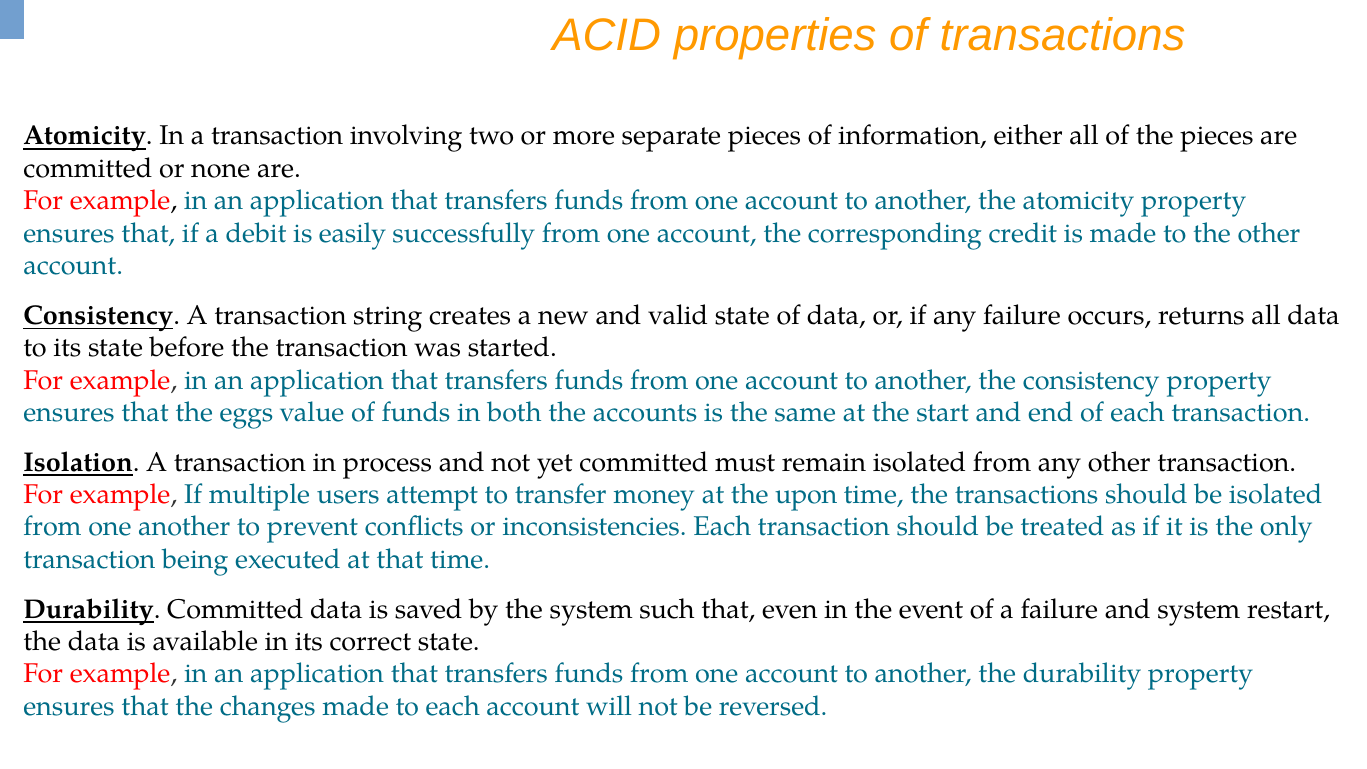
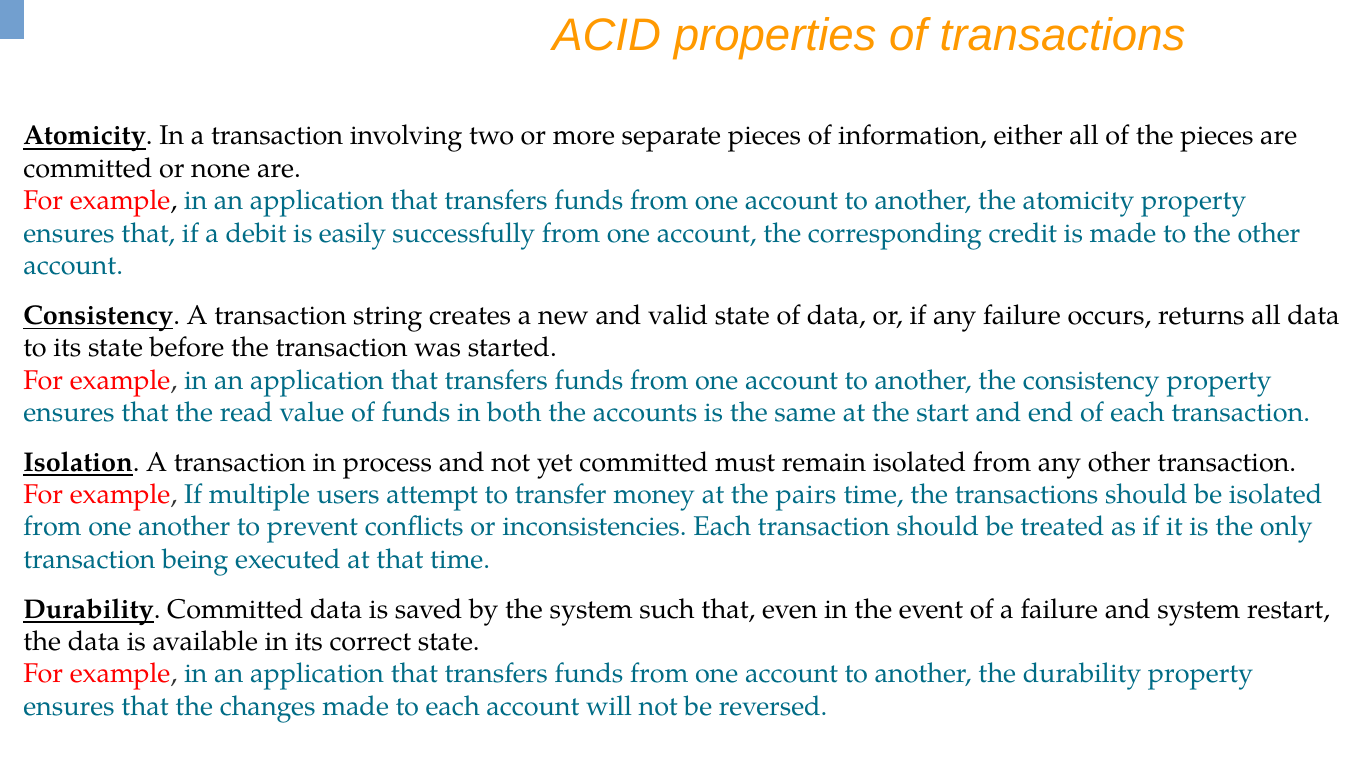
eggs: eggs -> read (246, 413)
upon: upon -> pairs (806, 495)
